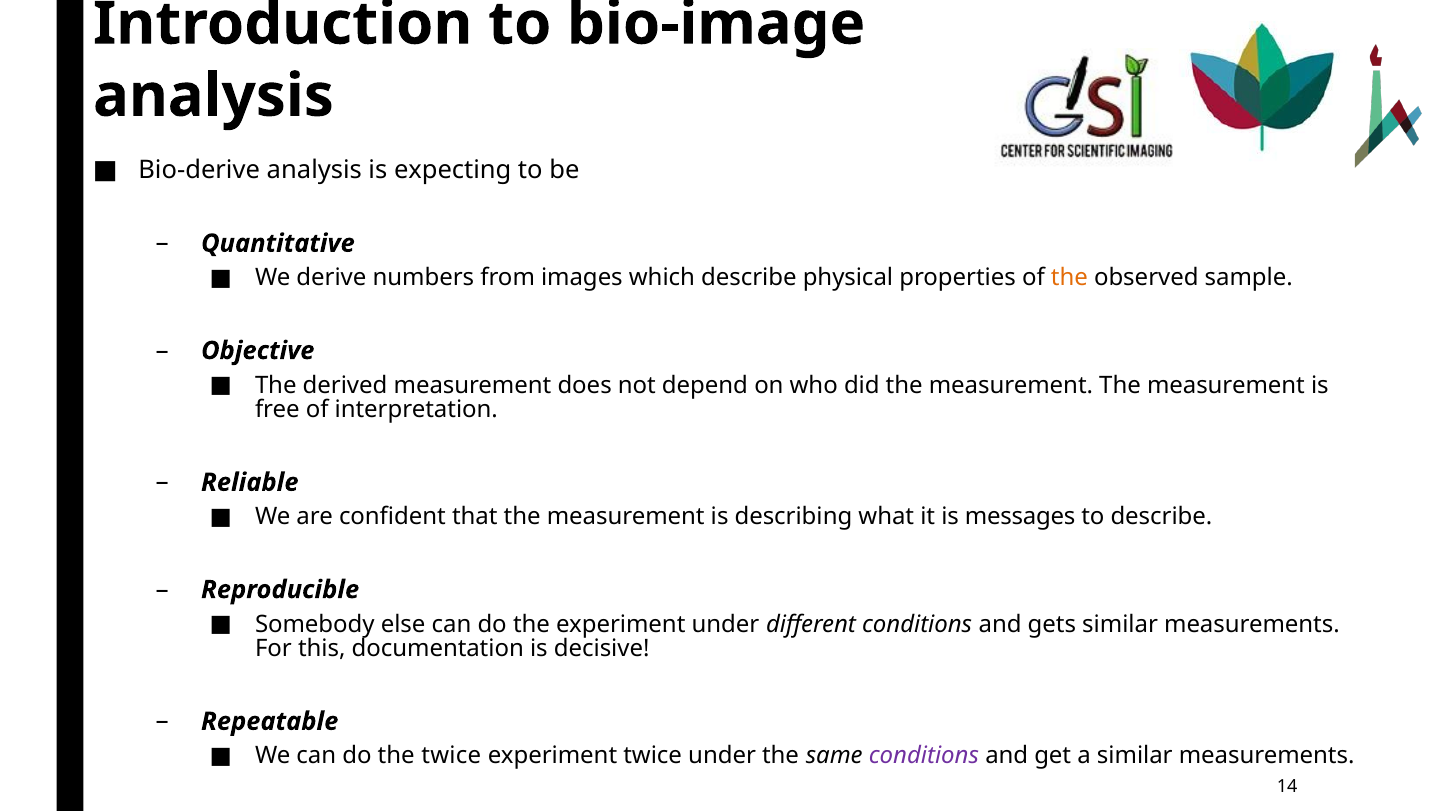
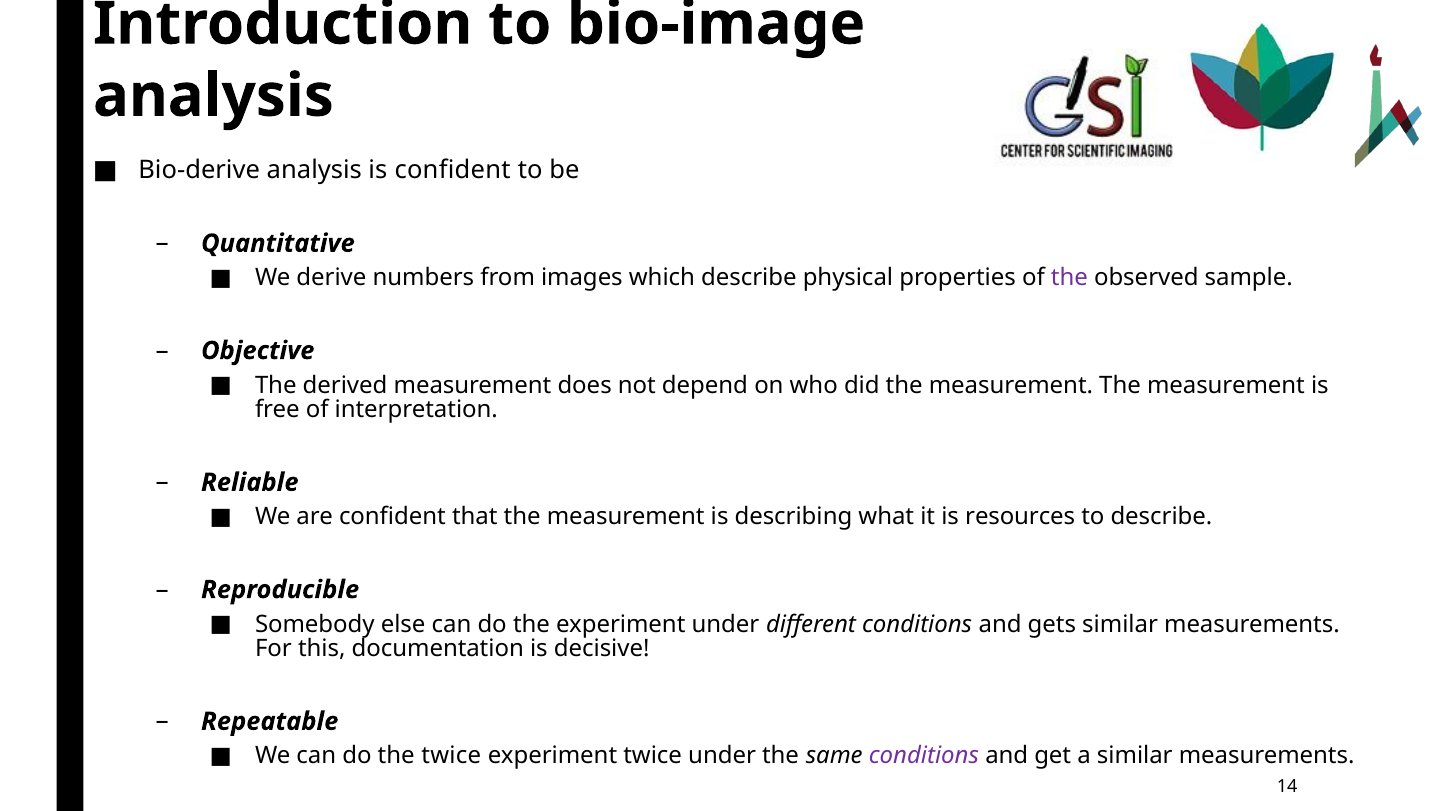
is expecting: expecting -> confident (453, 170)
the colour: orange -> purple (1069, 278)
messages: messages -> resources (1020, 517)
